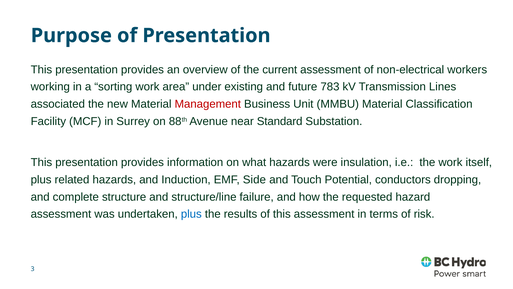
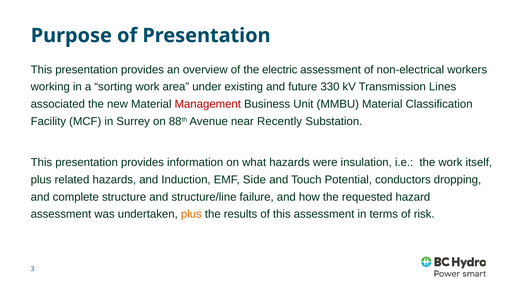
current: current -> electric (280, 70)
783: 783 -> 330 (330, 87)
Standard: Standard -> Recently (280, 121)
plus colour: blue -> orange (191, 214)
